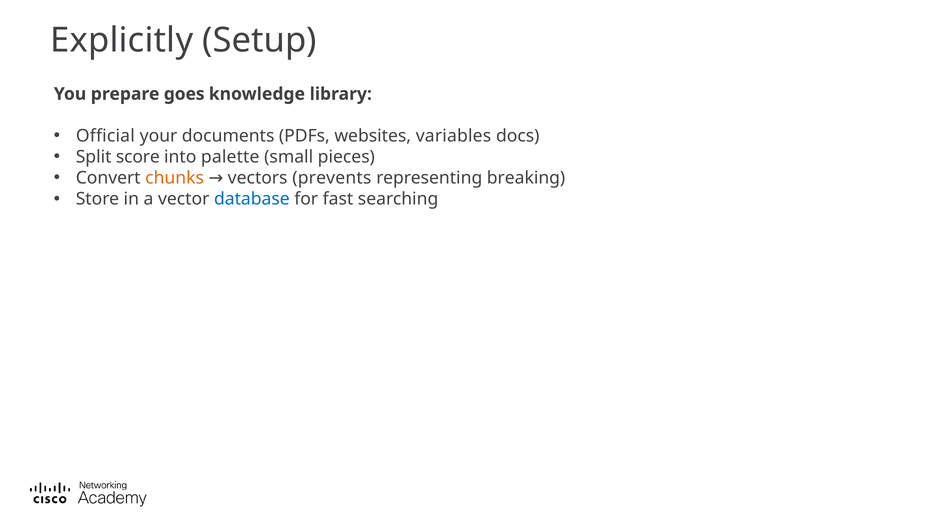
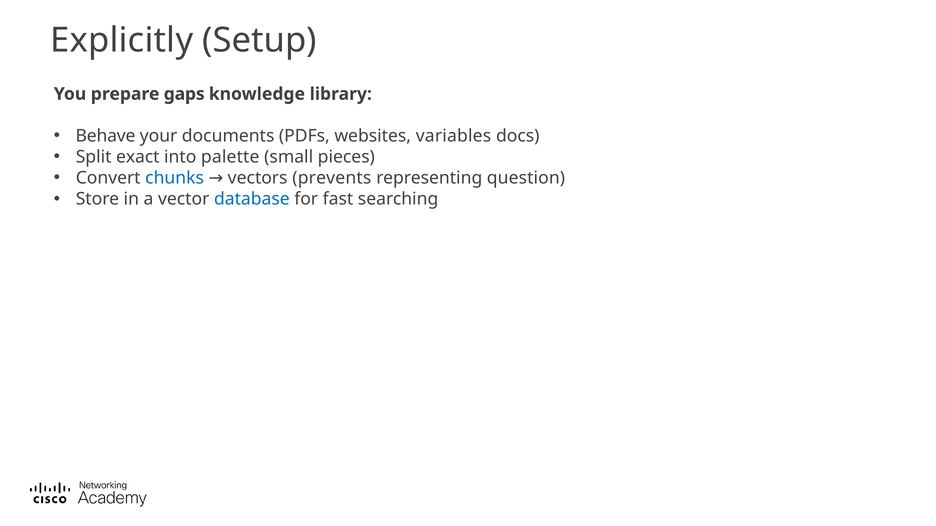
goes: goes -> gaps (184, 94)
Official: Official -> Behave (106, 136)
score: score -> exact (138, 157)
chunks colour: orange -> blue (175, 178)
breaking: breaking -> question (526, 178)
